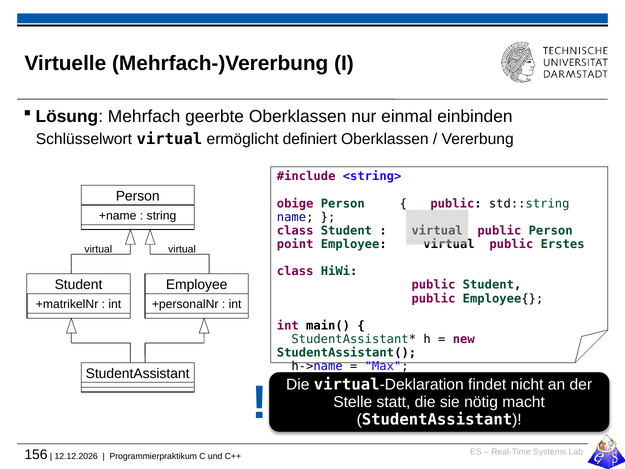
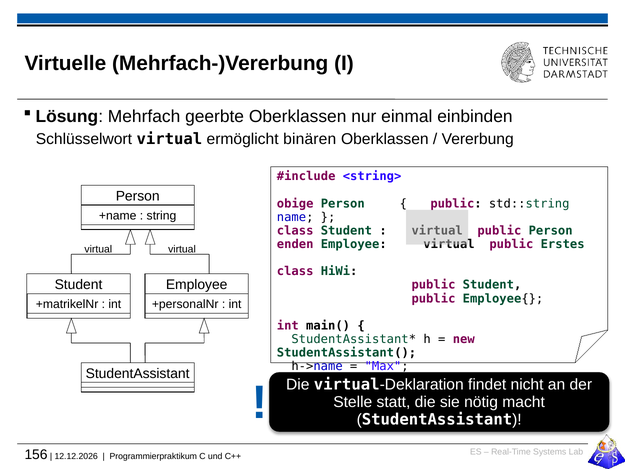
definiert: definiert -> binären (310, 139)
point: point -> enden (295, 244)
